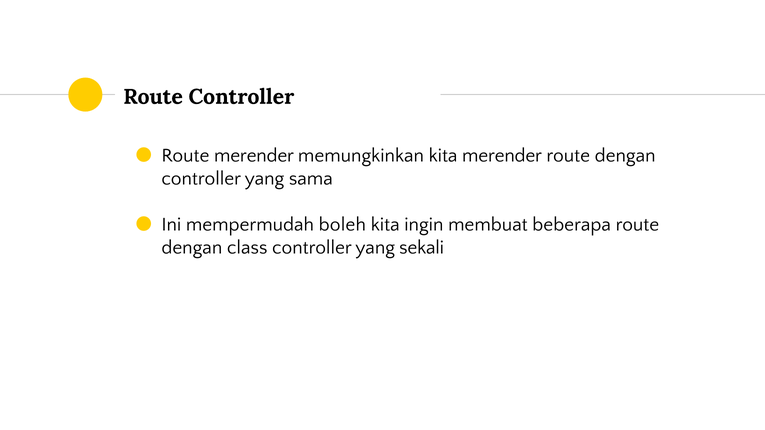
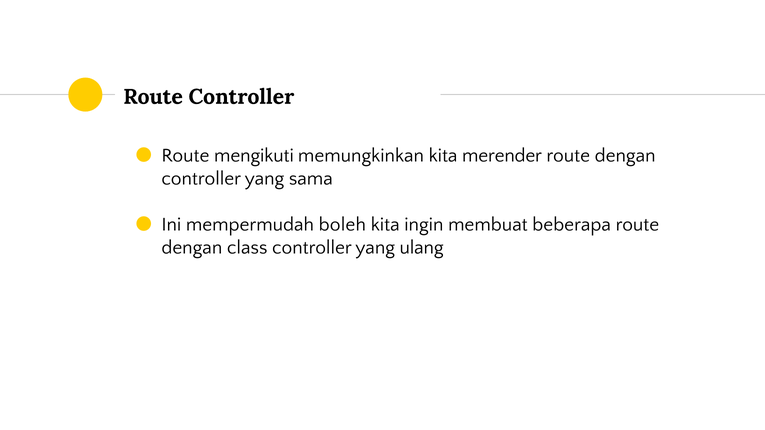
Route merender: merender -> mengikuti (254, 156)
sekali: sekali -> ulang (422, 247)
